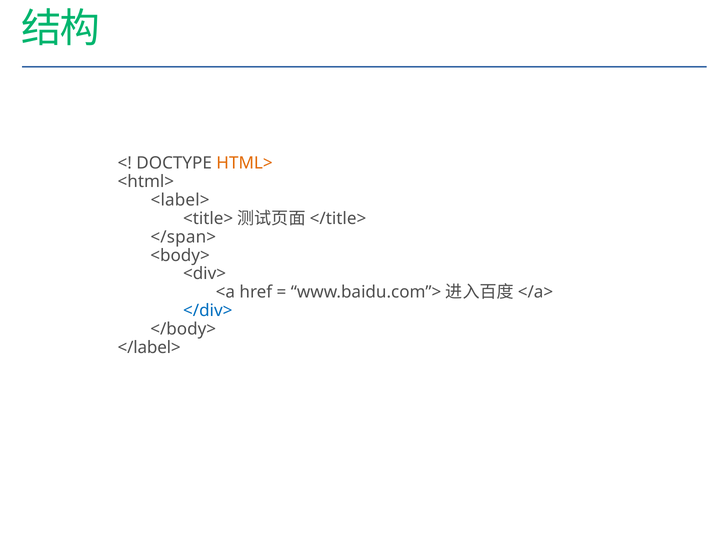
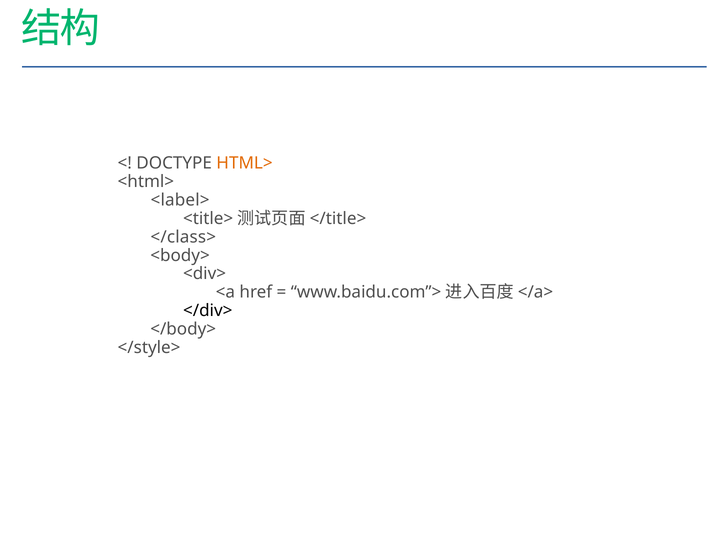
</span>: </span> -> </class> (183, 237)
</div> colour: blue -> black (208, 311)
</label>: </label> -> </style> (149, 348)
